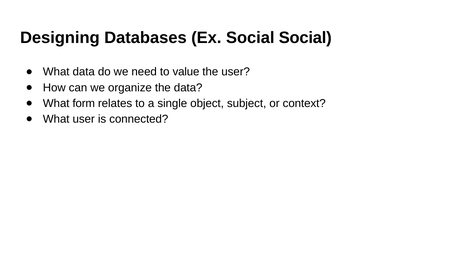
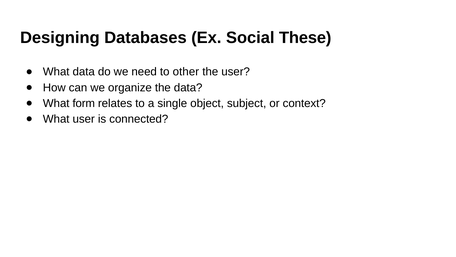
Social Social: Social -> These (305, 38)
value: value -> other (186, 72)
